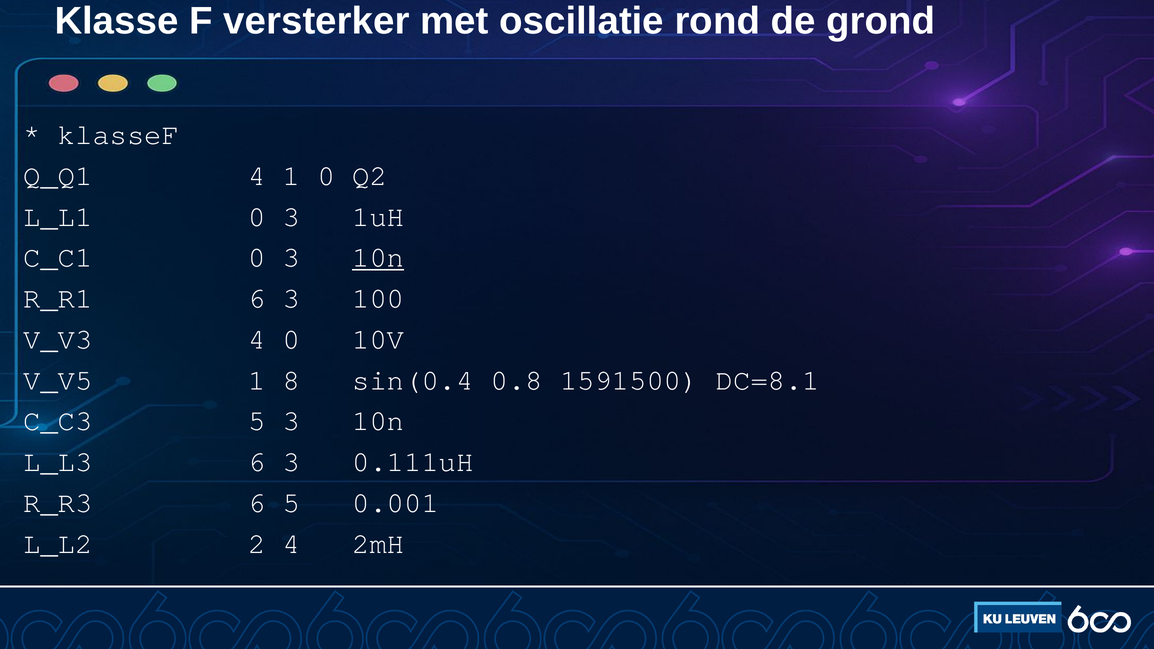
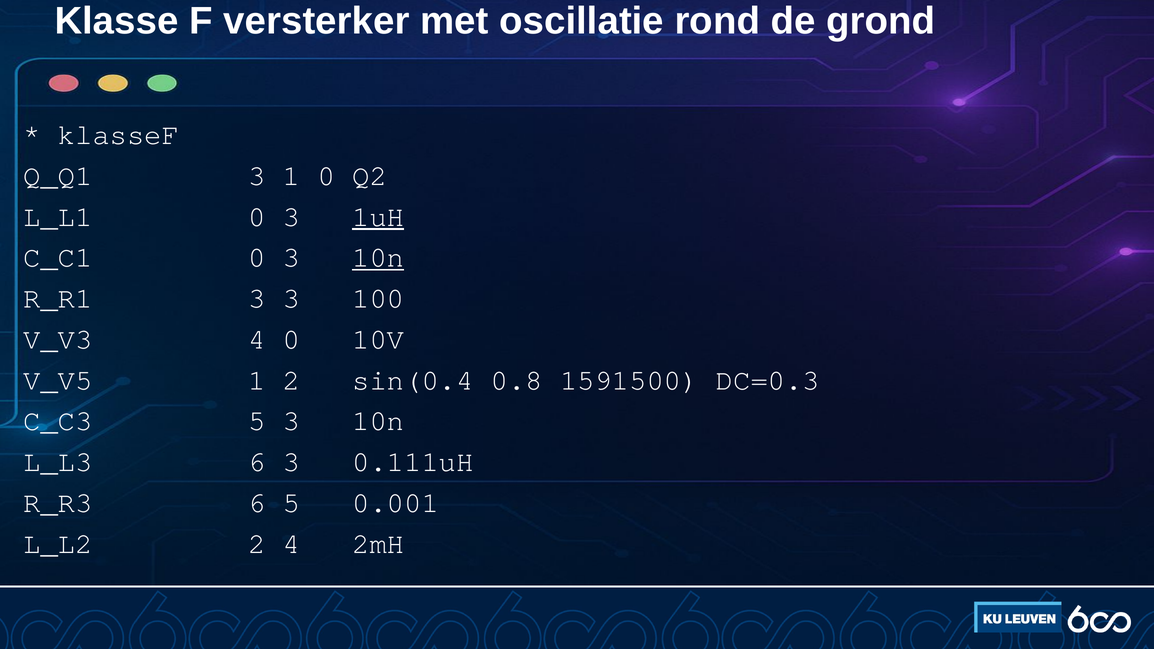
Q_Q1 4: 4 -> 3 (257, 176)
1uH underline: none -> present (378, 217)
R_R1 6: 6 -> 3 (257, 298)
1 8: 8 -> 2 (292, 380)
DC=8.1: DC=8.1 -> DC=0.3 (768, 380)
